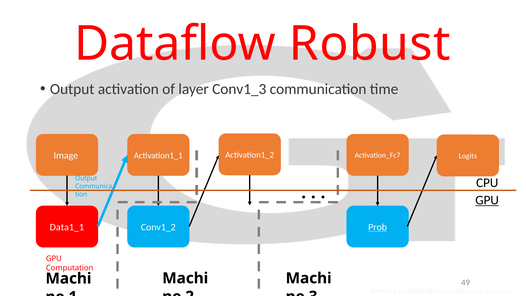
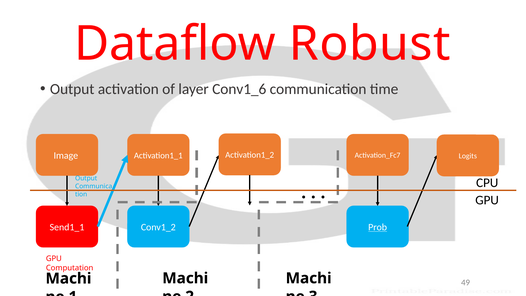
Conv1_3: Conv1_3 -> Conv1_6 (239, 89)
GPU underline: present -> none (487, 200)
Data1_1: Data1_1 -> Send1_1 (67, 227)
